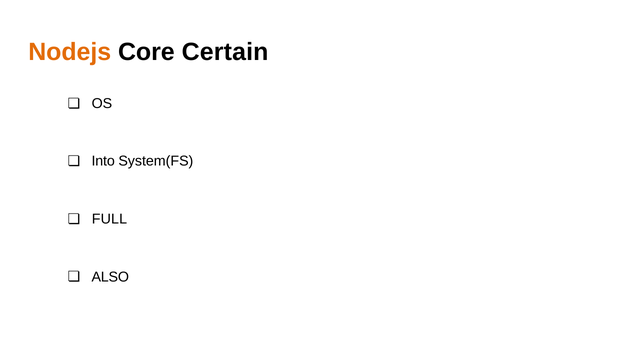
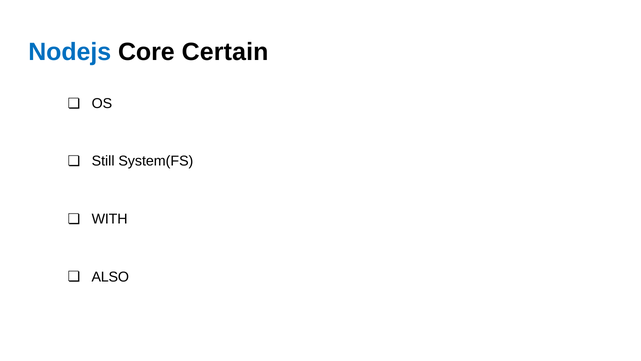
Nodejs colour: orange -> blue (70, 52)
Into: Into -> Still (103, 161)
FULL: FULL -> WITH (110, 219)
